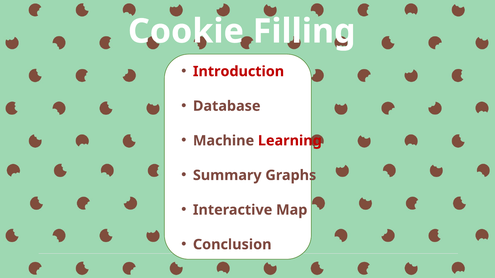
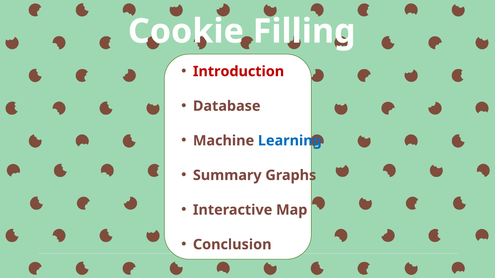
Learning colour: red -> blue (290, 141)
